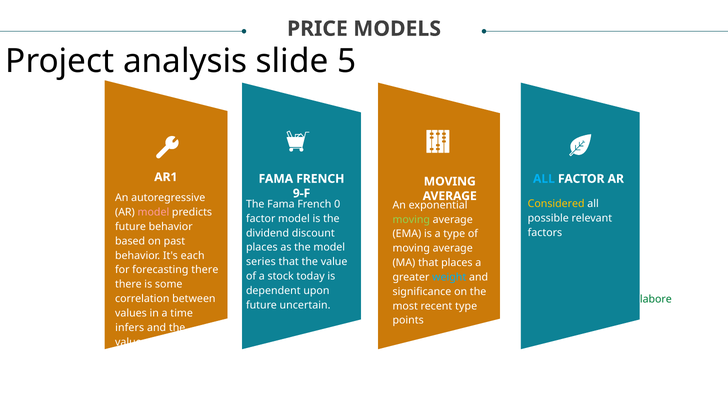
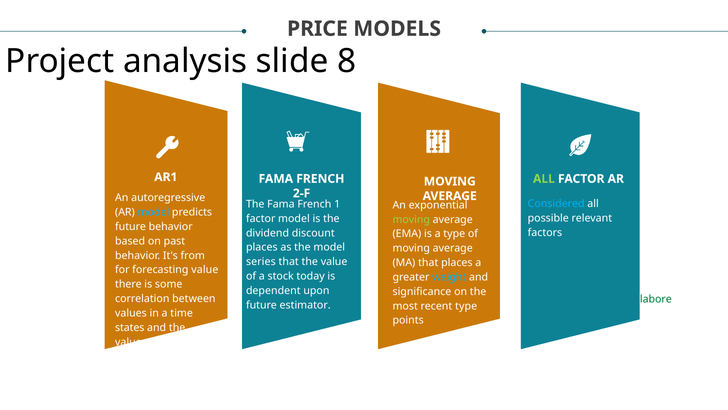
5: 5 -> 8 (347, 61)
ALL colour: light blue -> light green (544, 179)
9-F: 9-F -> 2-F (302, 193)
Considered colour: yellow -> light blue (556, 204)
0: 0 -> 1 (337, 204)
model colour: pink -> light blue (153, 212)
each: each -> from (193, 255)
forecasting there: there -> value (205, 270)
uncertain: uncertain -> estimator (305, 305)
infers: infers -> states (130, 327)
